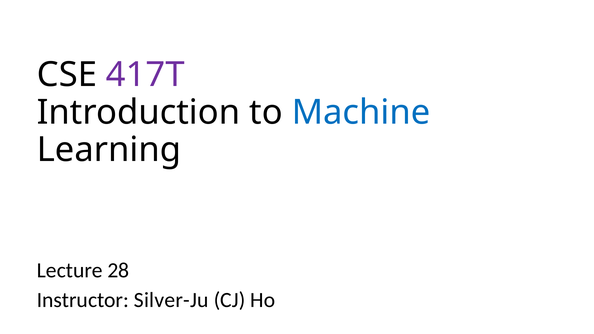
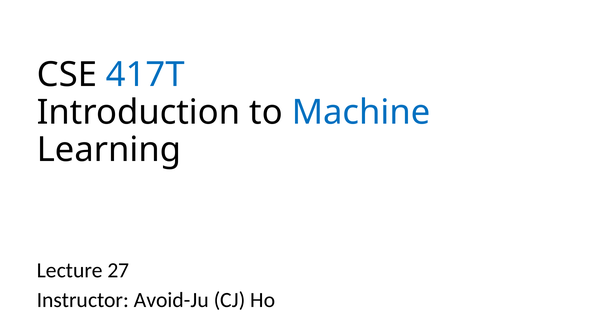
417T colour: purple -> blue (145, 75)
28: 28 -> 27 (118, 270)
Silver-Ju: Silver-Ju -> Avoid-Ju (171, 300)
